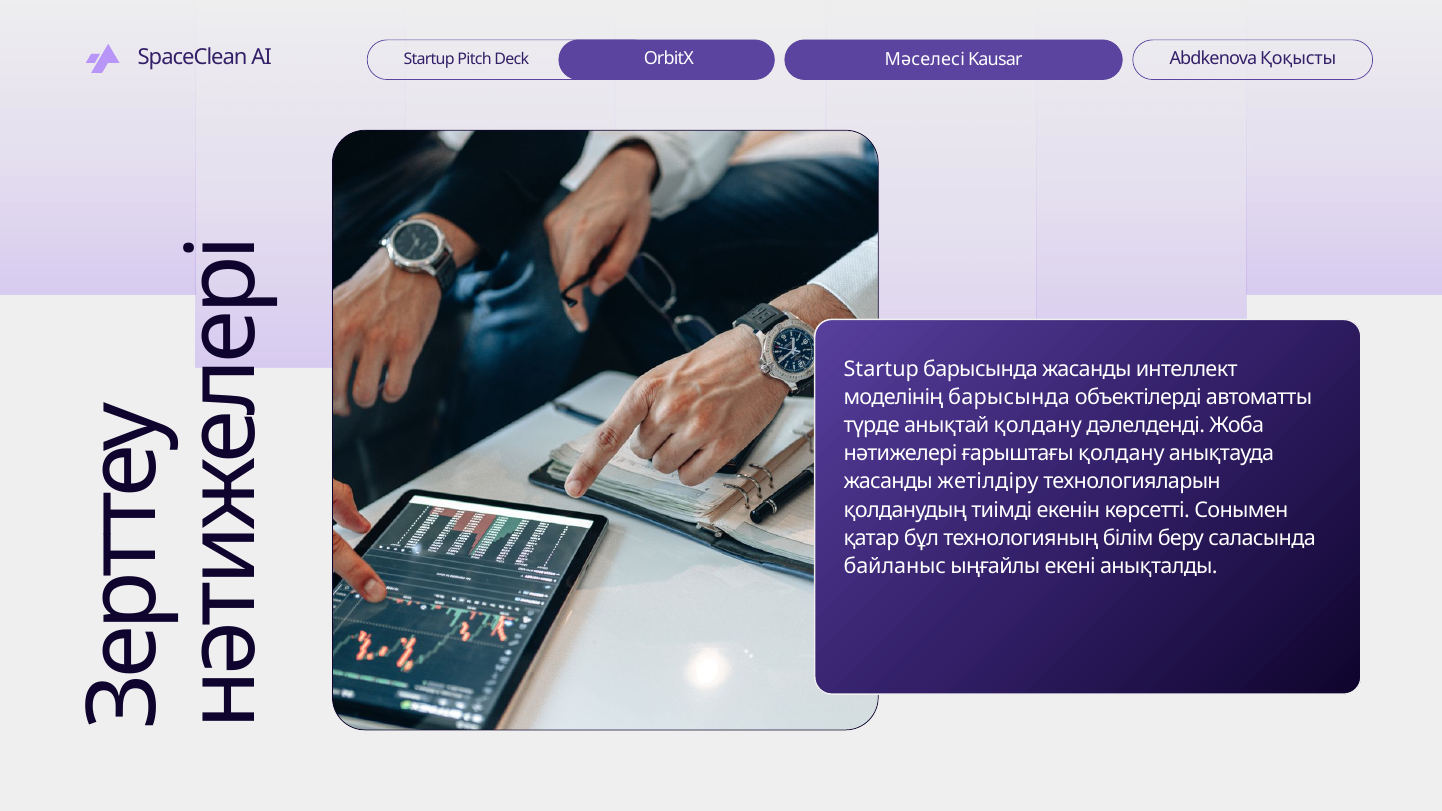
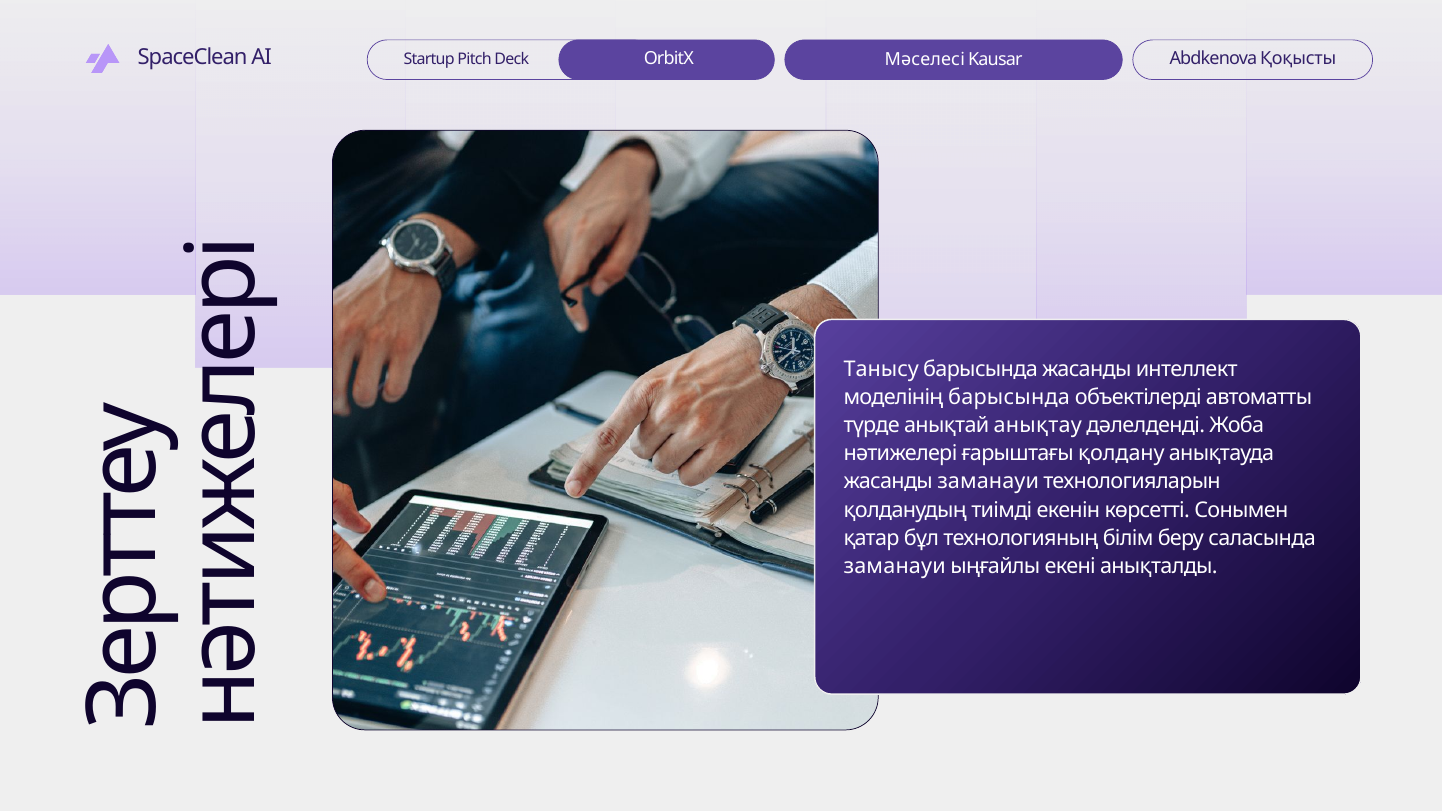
Startup: Startup -> Танысу (881, 370)
анықтай қолдану: қолдану -> анықтау (1038, 426)
жасанды жетілдіру: жетілдіру -> заманауи (988, 482)
байланыс: байланыс -> заманауи (895, 566)
